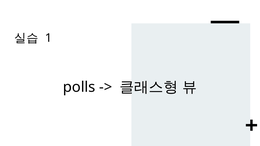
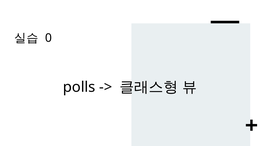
1: 1 -> 0 (49, 38)
